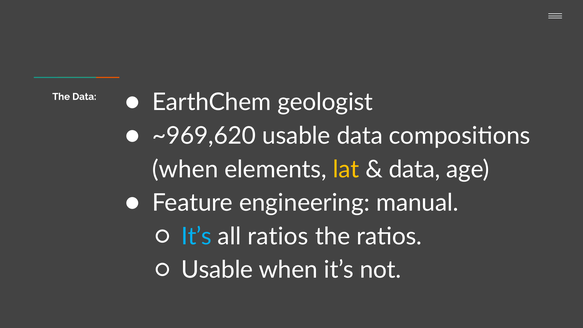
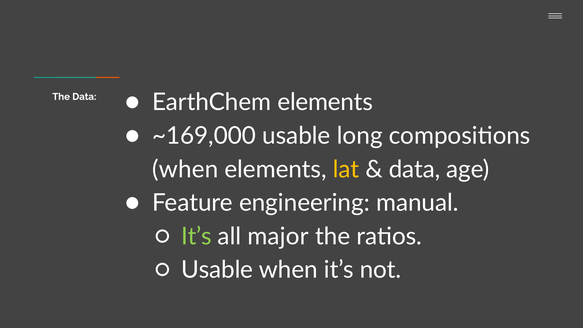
EarthChem geologist: geologist -> elements (325, 102)
~969,620: ~969,620 -> ~169,000 (204, 136)
usable data: data -> long (360, 136)
It’s colour: light blue -> light green (196, 236)
all ratios: ratios -> major (278, 236)
